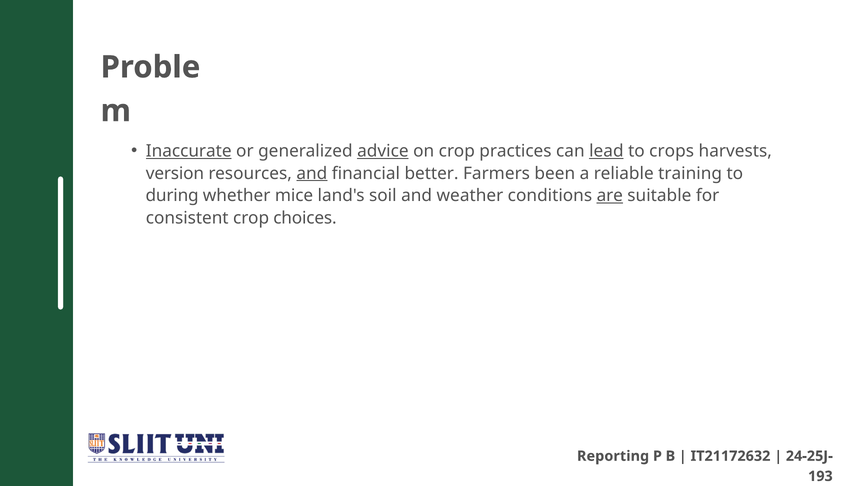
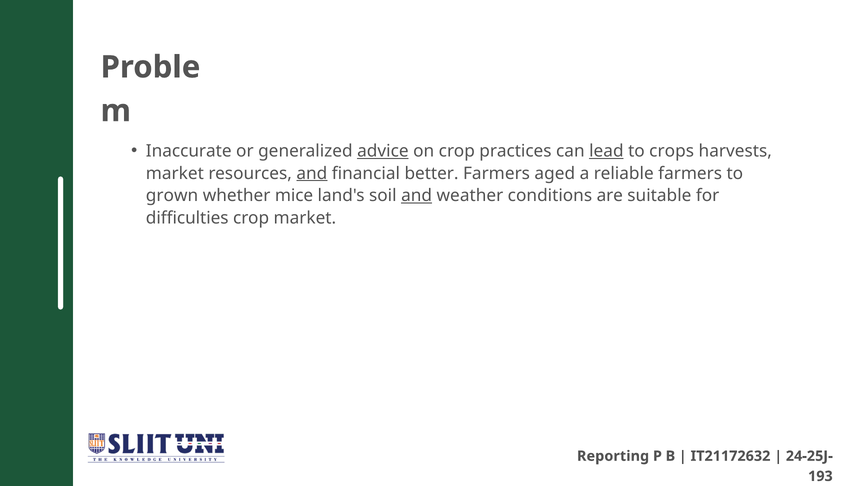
Inaccurate underline: present -> none (189, 151)
version: version -> market (175, 173)
been: been -> aged (555, 173)
reliable training: training -> farmers (690, 173)
during: during -> grown (172, 196)
and underline: none -> present (417, 196)
are underline: present -> none (610, 196)
consistent: consistent -> difficulties (187, 218)
crop choices: choices -> market (305, 218)
